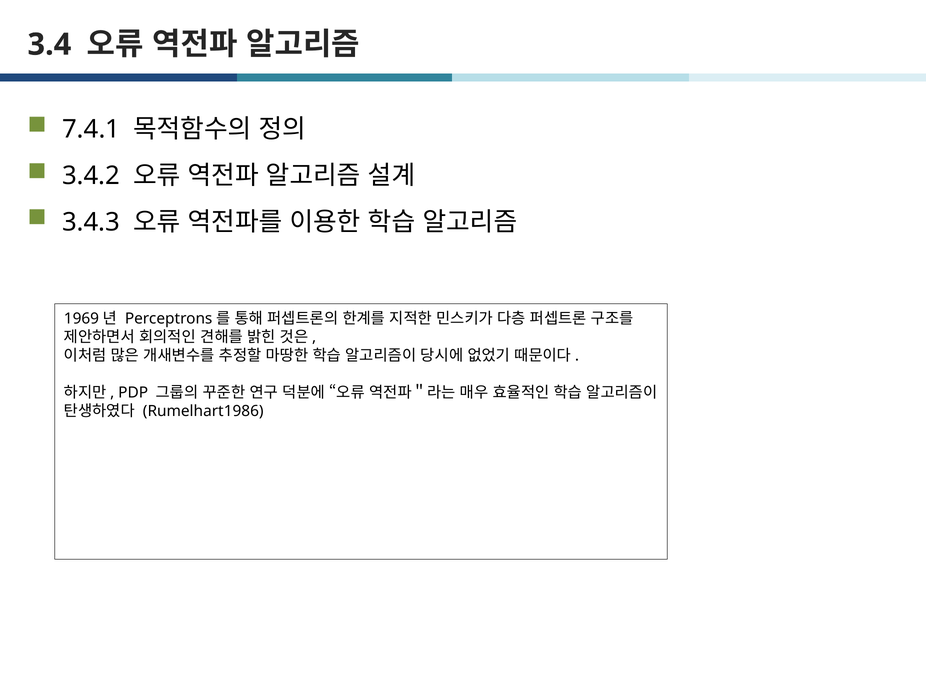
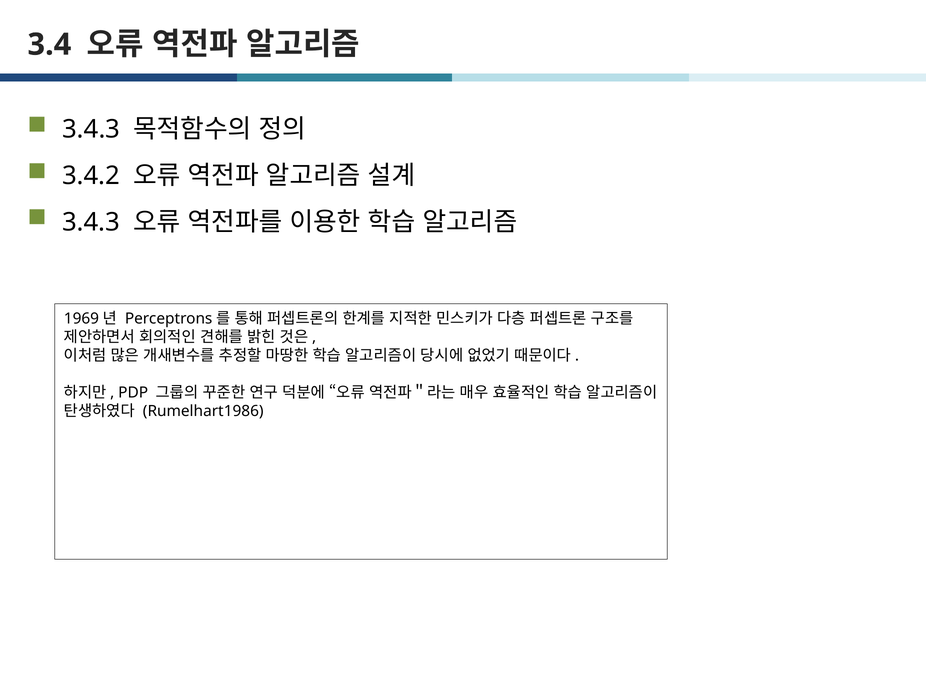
7.4.1: 7.4.1 -> 3.4.3 (91, 129)
